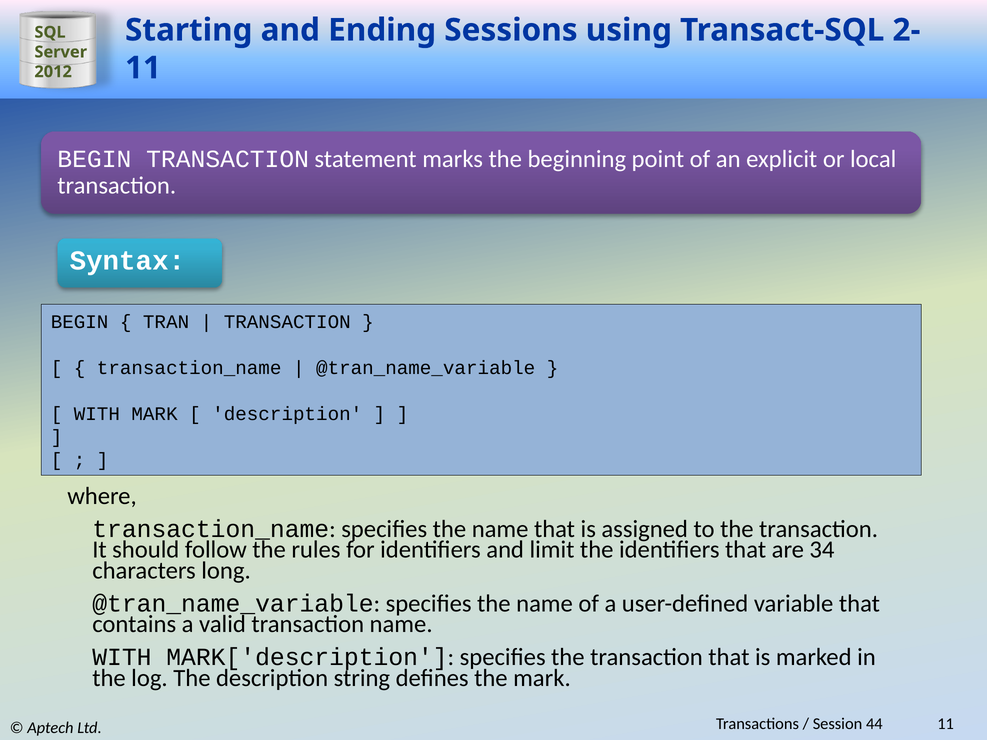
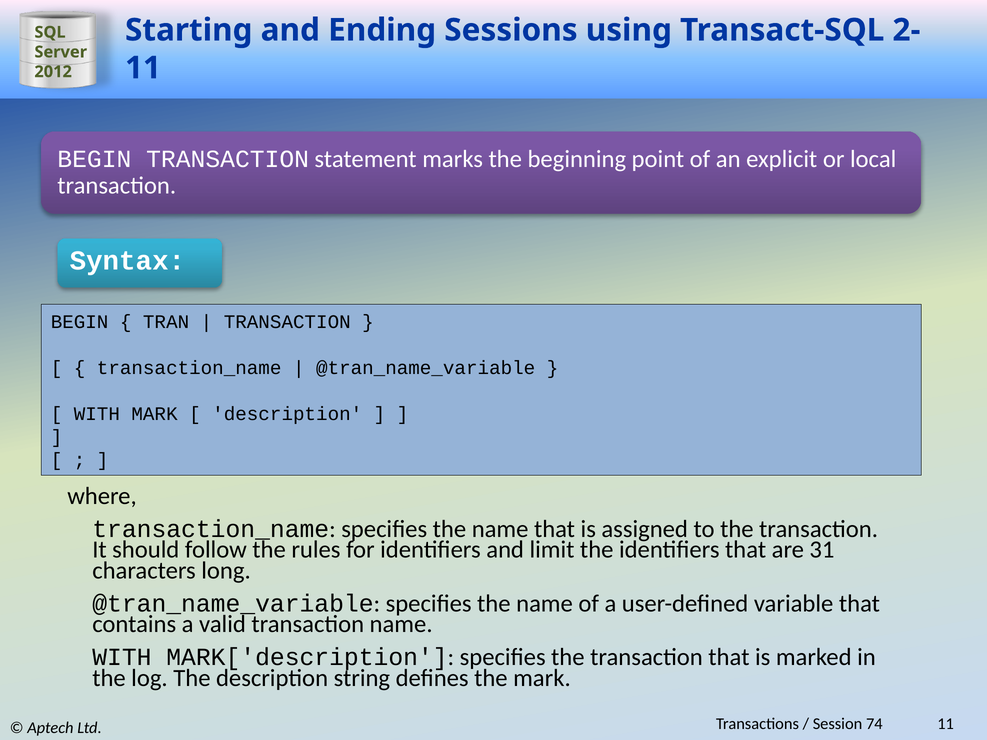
34: 34 -> 31 (822, 550)
44: 44 -> 74 (874, 724)
